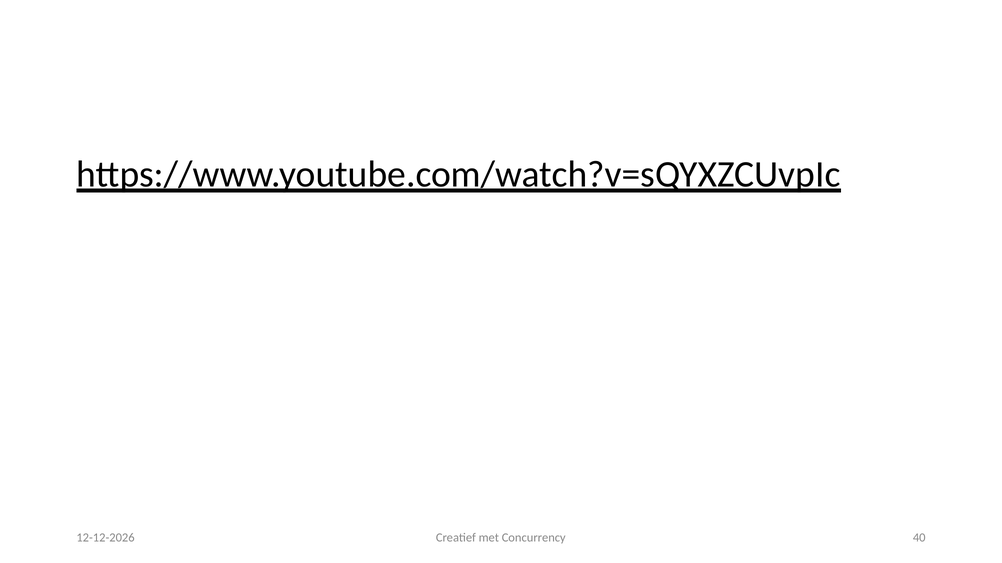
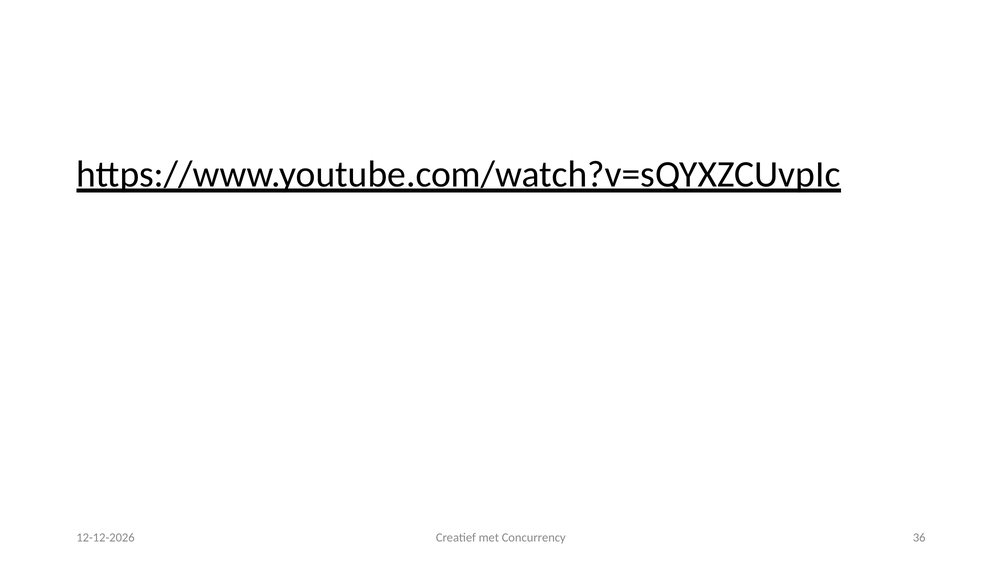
40: 40 -> 36 (919, 538)
